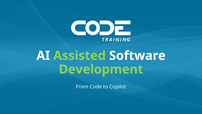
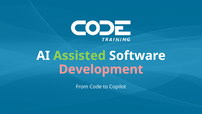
Development colour: light green -> pink (101, 69)
